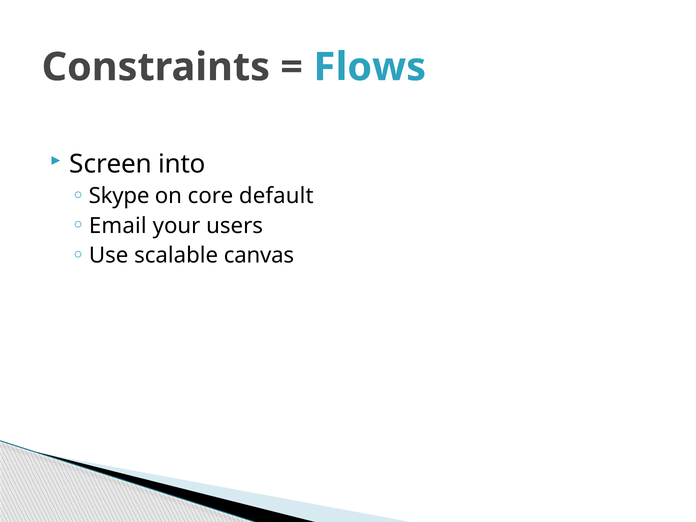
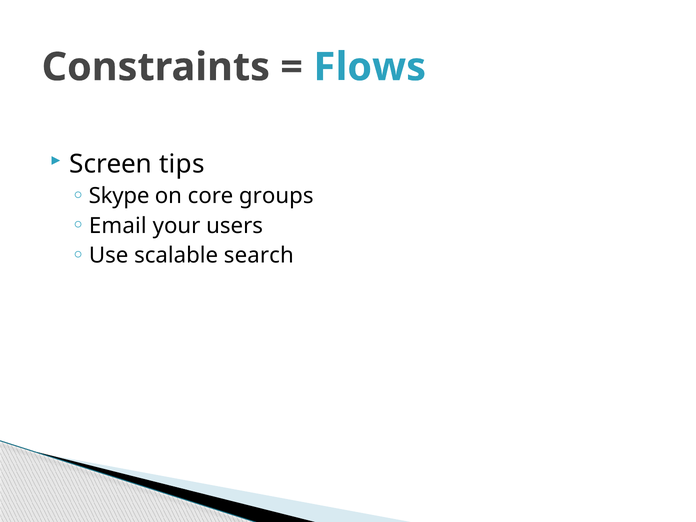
into: into -> tips (182, 164)
default: default -> groups (276, 196)
canvas: canvas -> search (259, 256)
